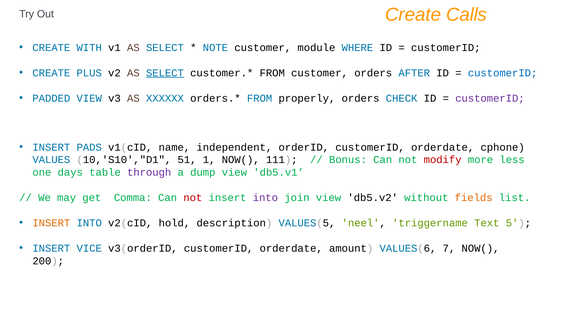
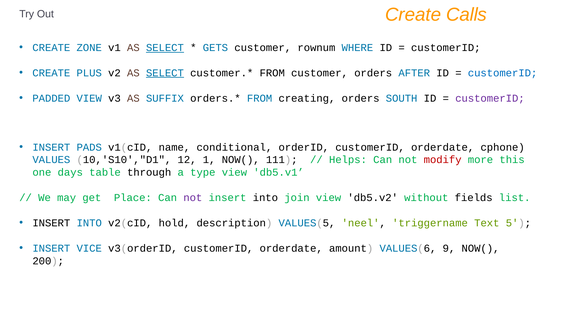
WITH: WITH -> ZONE (89, 48)
SELECT underline: none -> present (165, 48)
NOTE: NOTE -> GETS (215, 48)
module: module -> rownum (316, 48)
XXXXXX: XXXXXX -> SUFFIX (165, 98)
properly: properly -> creating (307, 98)
CHECK: CHECK -> SOUTH (402, 98)
independent: independent -> conditional (234, 147)
51: 51 -> 12 (187, 160)
Bonus: Bonus -> Helps (348, 160)
less: less -> this (512, 160)
through colour: purple -> black (149, 172)
dump: dump -> type (203, 172)
Comma: Comma -> Place (133, 197)
not colour: red -> purple (193, 197)
into colour: purple -> black (265, 197)
fields colour: orange -> black (474, 197)
INSERT colour: orange -> black (51, 223)
7: 7 -> 9 (449, 248)
